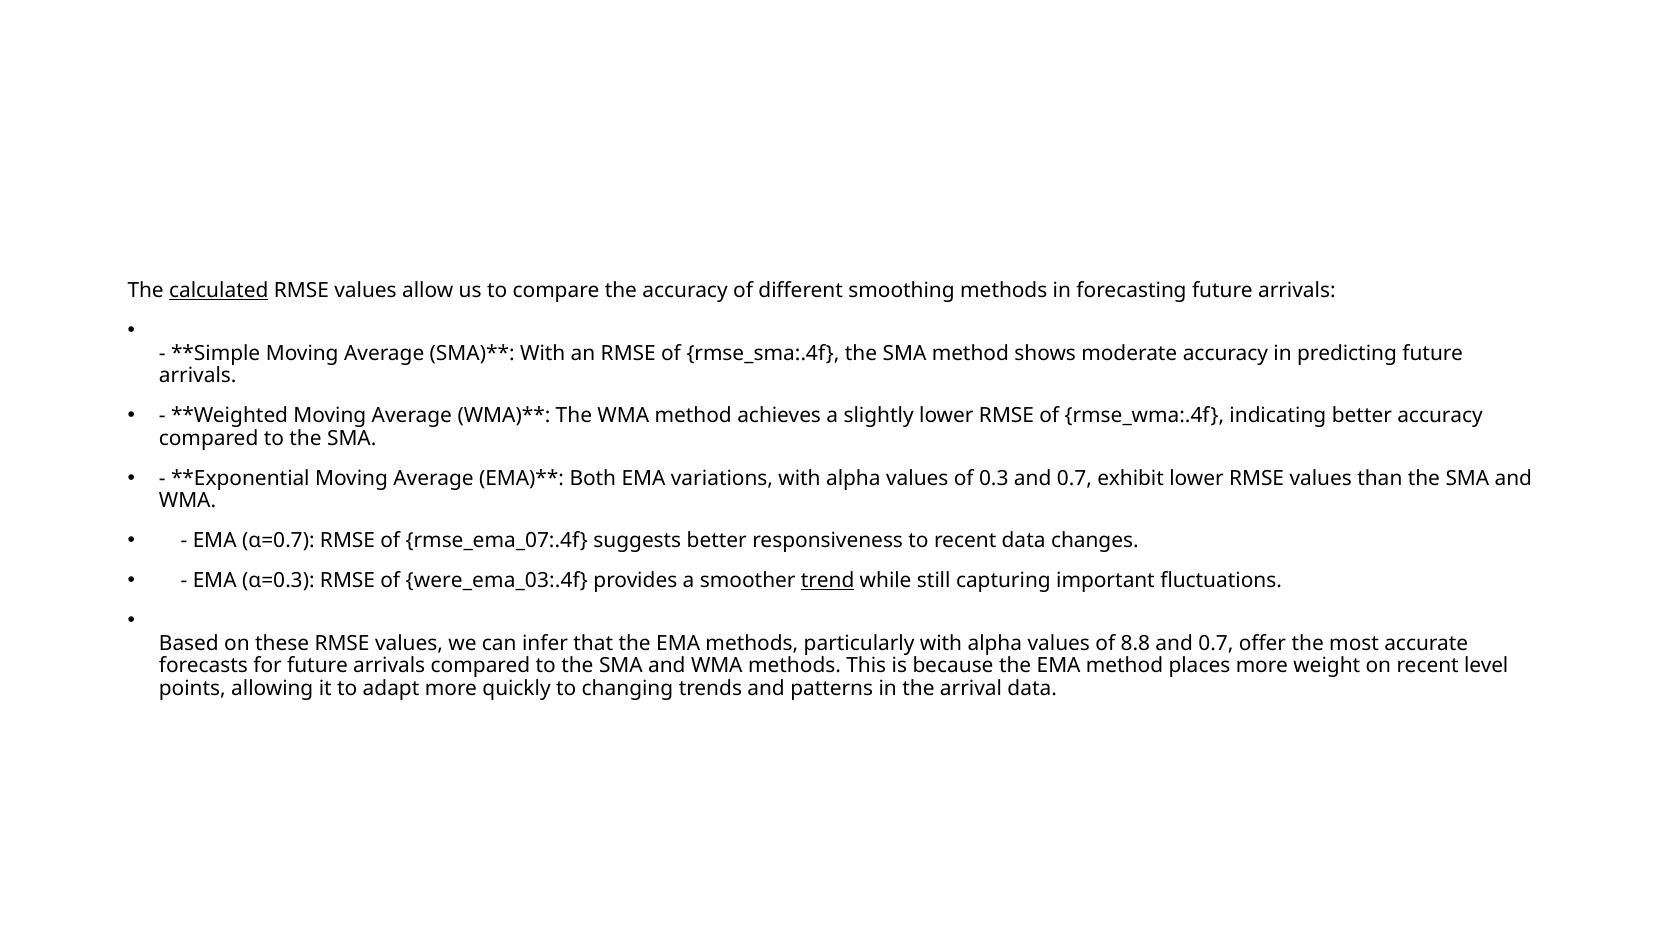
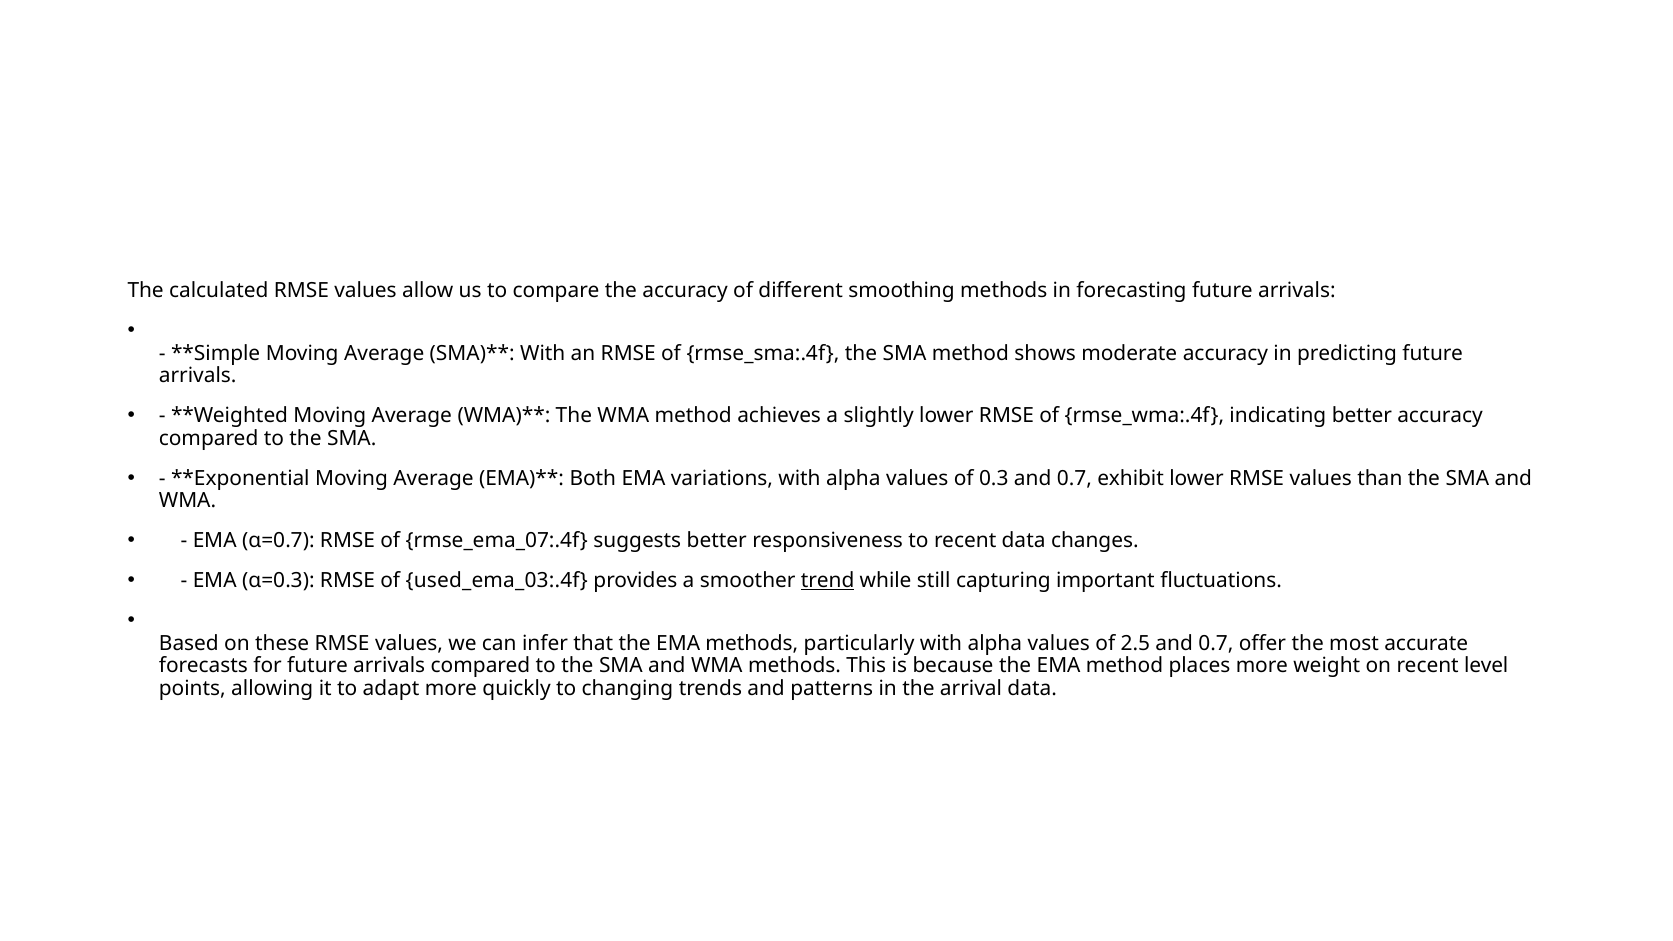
calculated underline: present -> none (219, 291)
were_ema_03:.4f: were_ema_03:.4f -> used_ema_03:.4f (497, 581)
8.8: 8.8 -> 2.5 (1135, 643)
